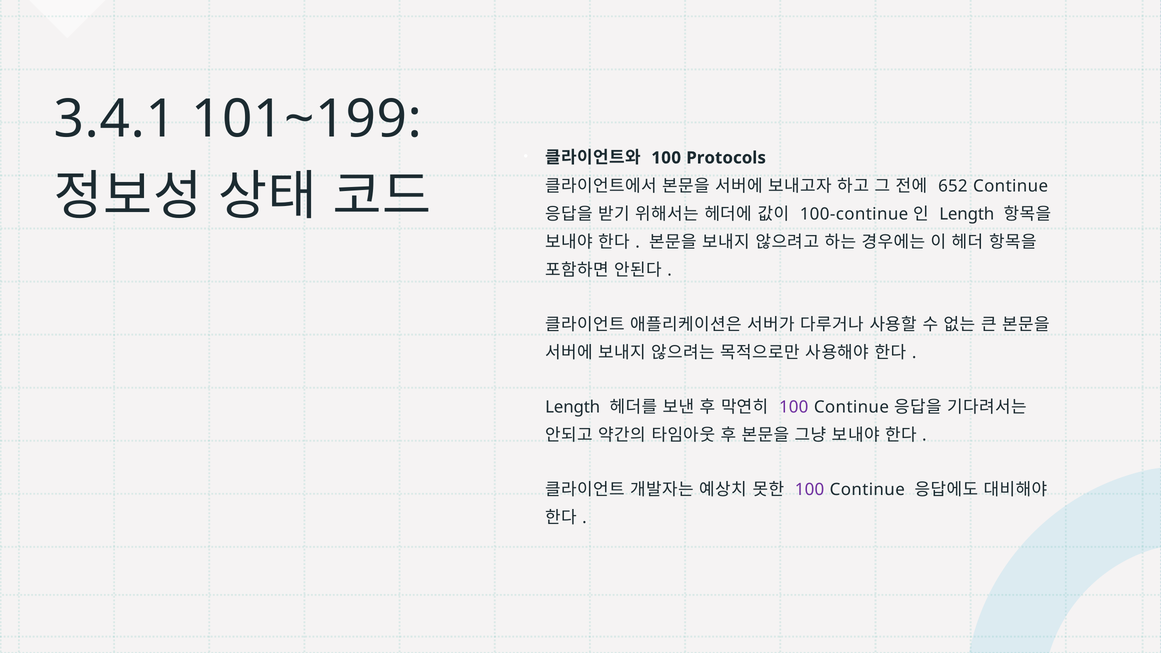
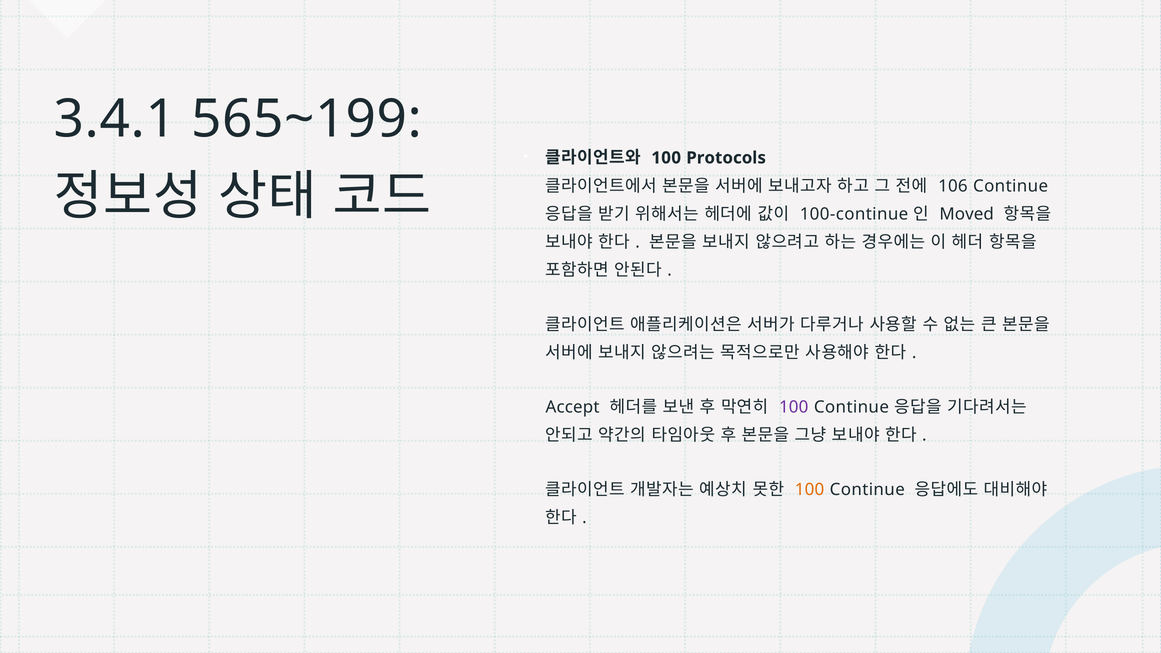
101~199: 101~199 -> 565~199 (307, 119)
652: 652 -> 106 (953, 186)
Length: Length -> Moved (967, 214)
Length: Length -> Accept (573, 407)
100 colour: purple -> orange (810, 490)
